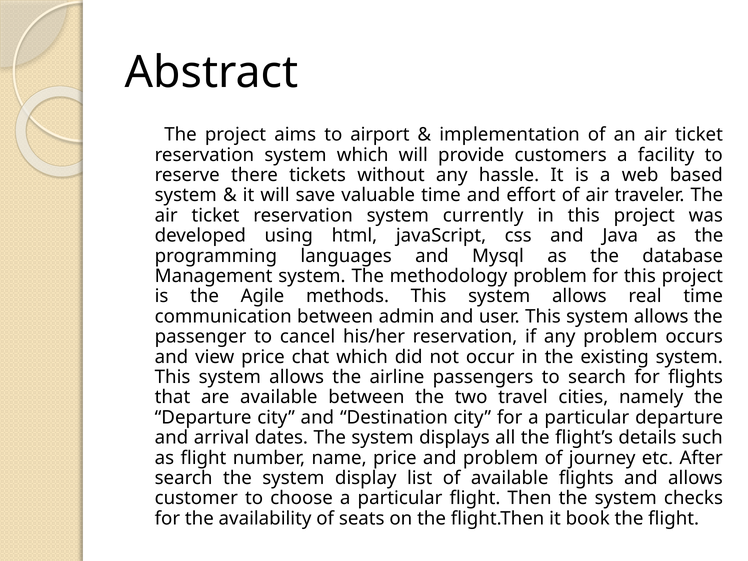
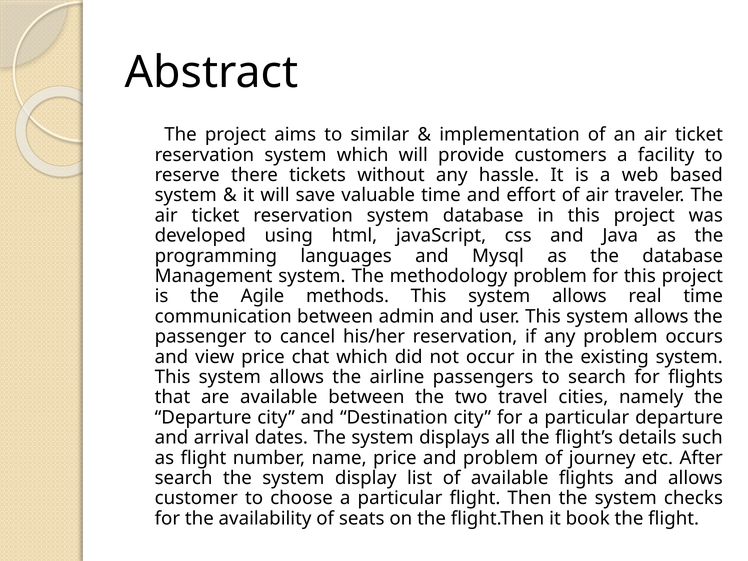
airport: airport -> similar (380, 135)
system currently: currently -> database (483, 215)
